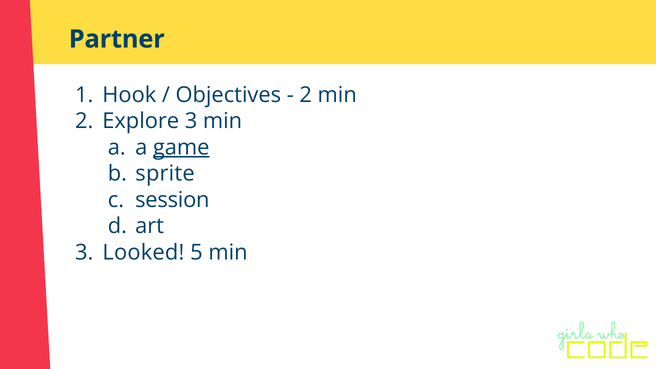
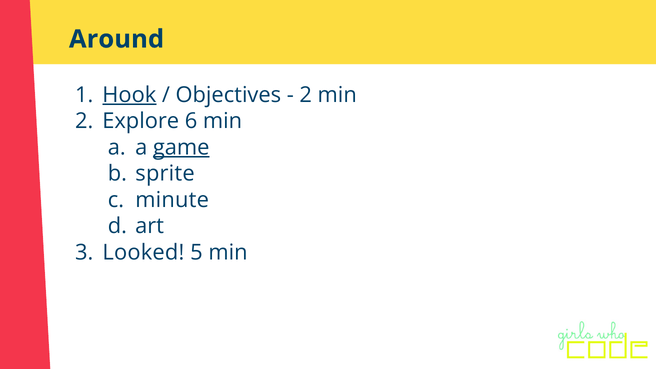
Partner: Partner -> Around (117, 39)
Hook underline: none -> present (129, 95)
Explore 3: 3 -> 6 (191, 121)
session: session -> minute (172, 200)
